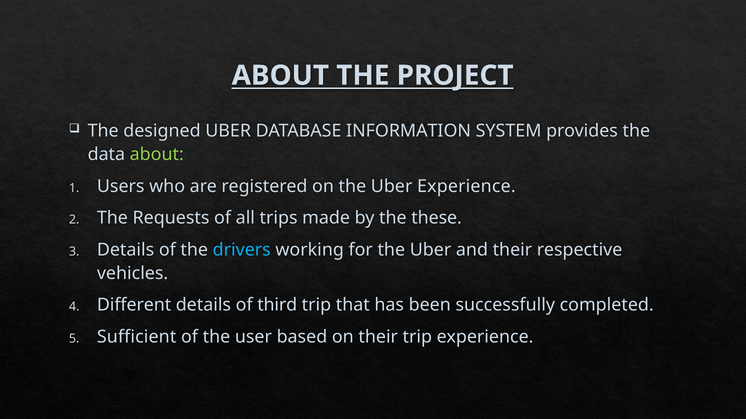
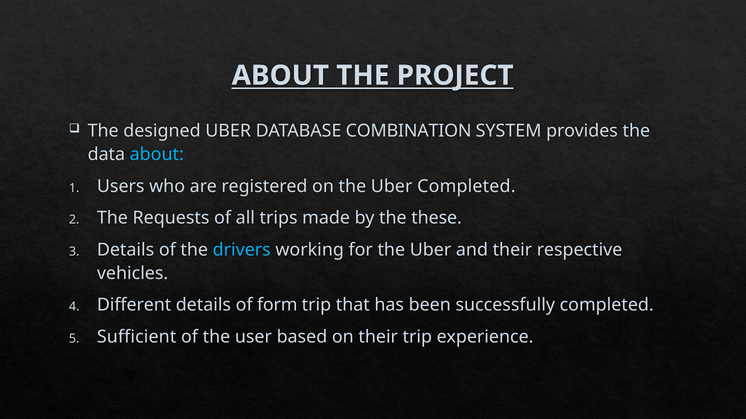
INFORMATION: INFORMATION -> COMBINATION (409, 131)
about colour: light green -> light blue (157, 155)
Uber Experience: Experience -> Completed (466, 187)
third: third -> form (277, 306)
